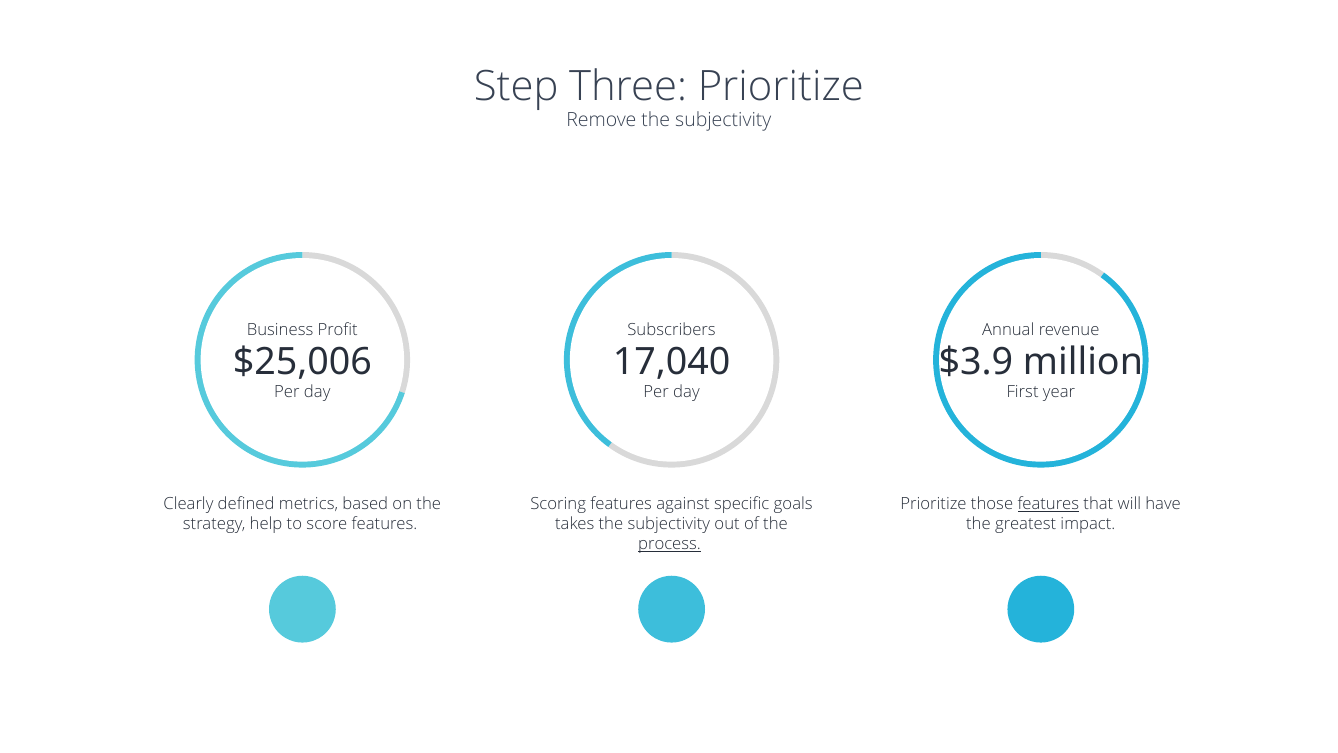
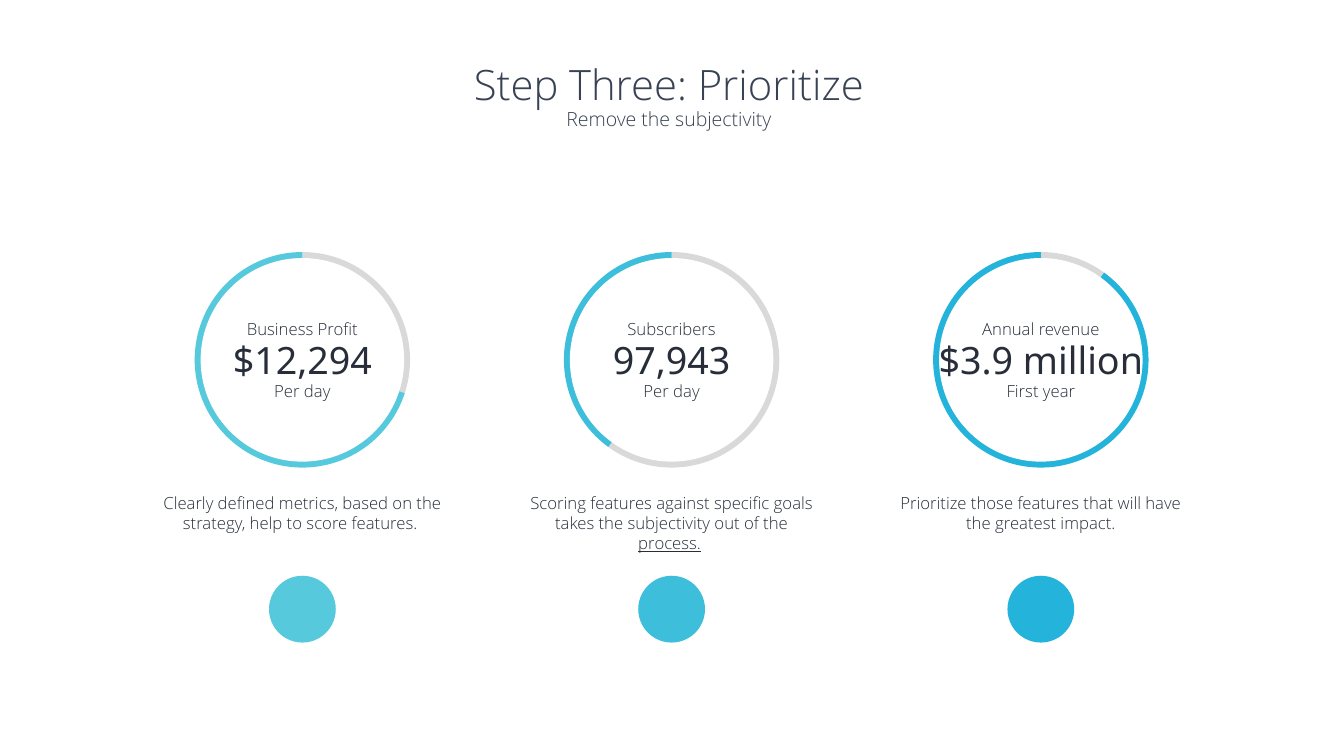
$25,006: $25,006 -> $12,294 (302, 362)
17,040: 17,040 -> 97,943 (672, 362)
features underline: present -> none (1048, 504)
